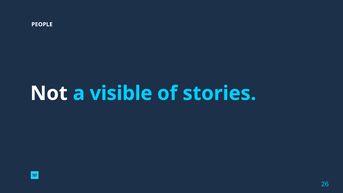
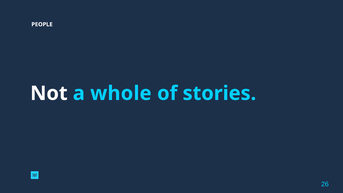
visible: visible -> whole (121, 93)
